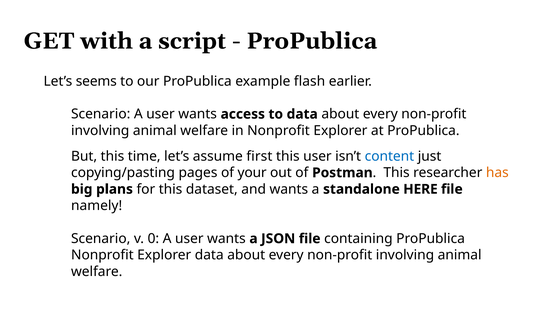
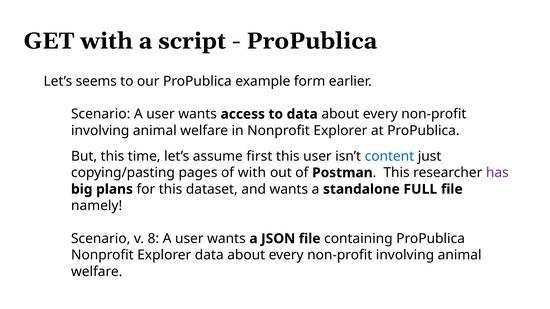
flash: flash -> form (310, 81)
of your: your -> with (252, 173)
has colour: orange -> purple (497, 173)
HERE: HERE -> FULL (420, 189)
0: 0 -> 8 (153, 239)
